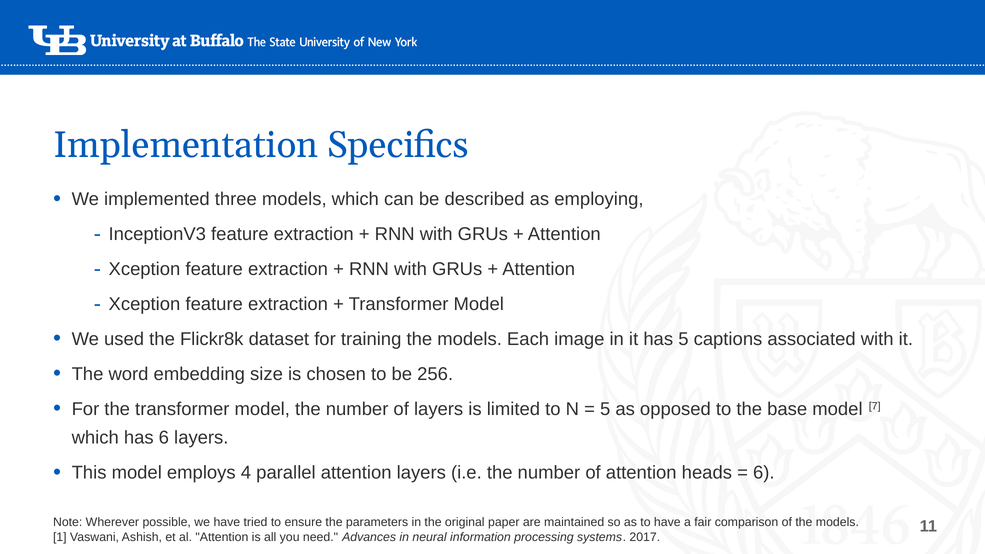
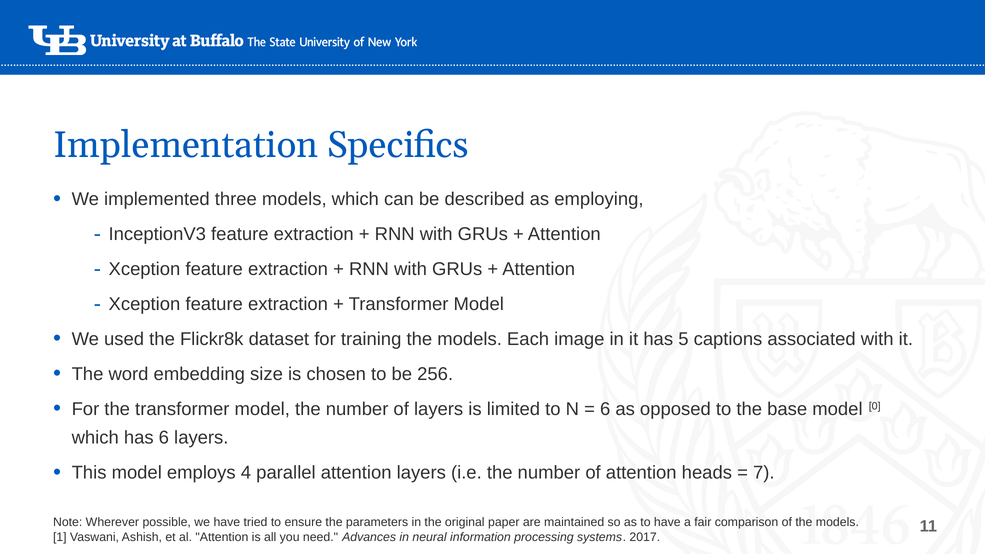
5: 5 -> 6 (605, 409)
7: 7 -> 0 (875, 406)
6: 6 -> 7 (764, 473)
